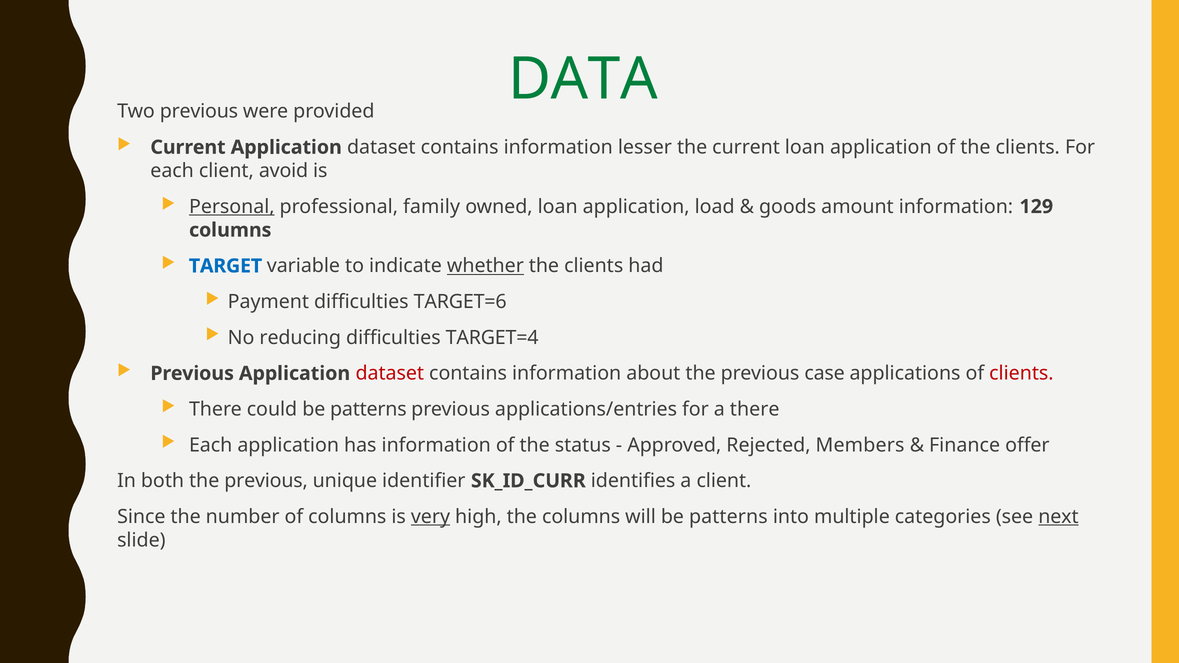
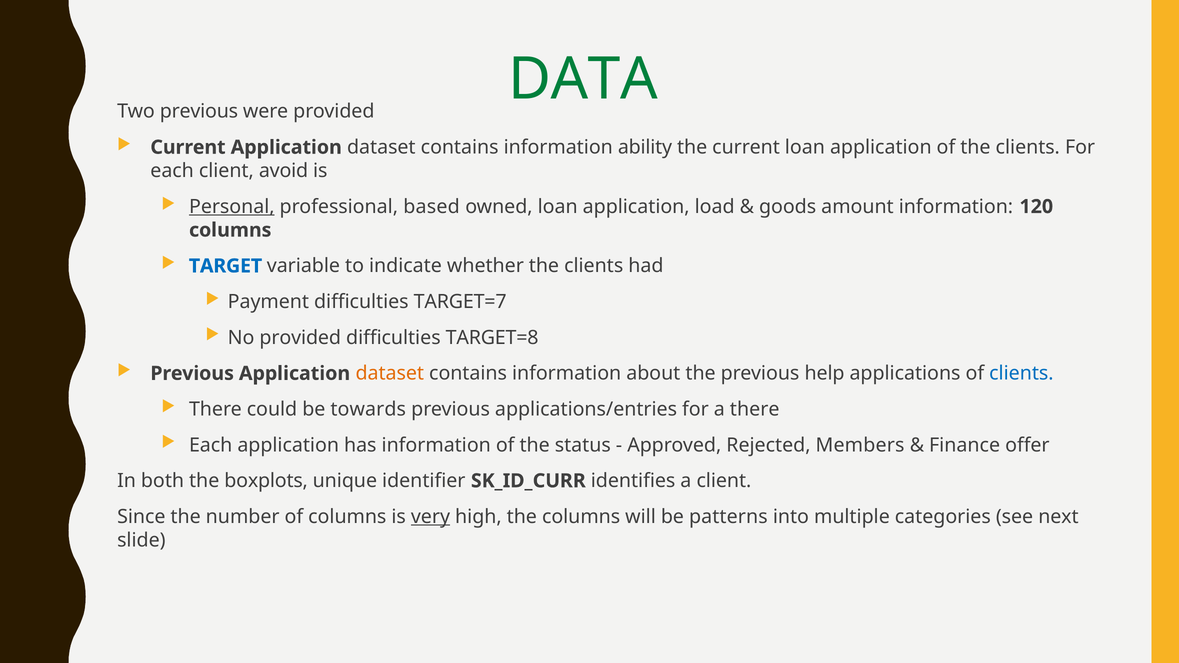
lesser: lesser -> ability (645, 147)
family: family -> based (432, 207)
129: 129 -> 120 (1036, 207)
whether underline: present -> none (485, 266)
TARGET=6: TARGET=6 -> TARGET=7 (460, 302)
No reducing: reducing -> provided (300, 338)
TARGET=4: TARGET=4 -> TARGET=8 (492, 338)
dataset colour: red -> orange (390, 374)
case: case -> help (825, 374)
clients colour: red -> blue (1021, 374)
could be patterns: patterns -> towards (368, 409)
both the previous: previous -> boxplots (266, 481)
next underline: present -> none (1058, 517)
